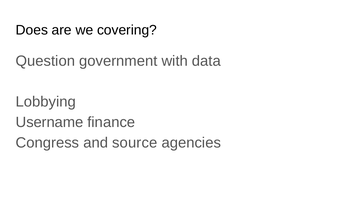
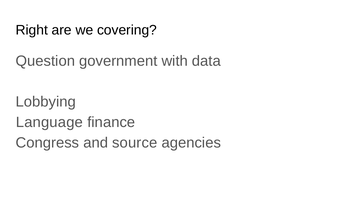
Does: Does -> Right (32, 30)
Username: Username -> Language (49, 122)
